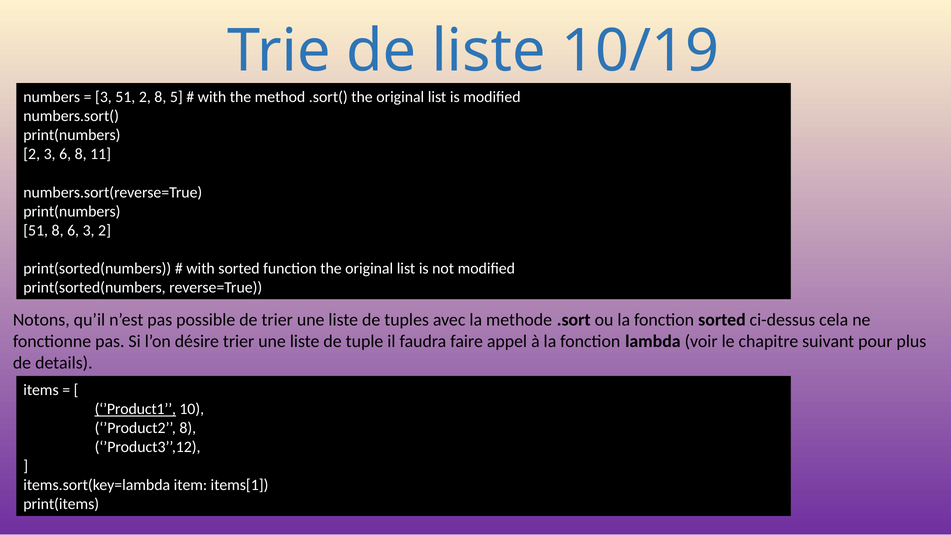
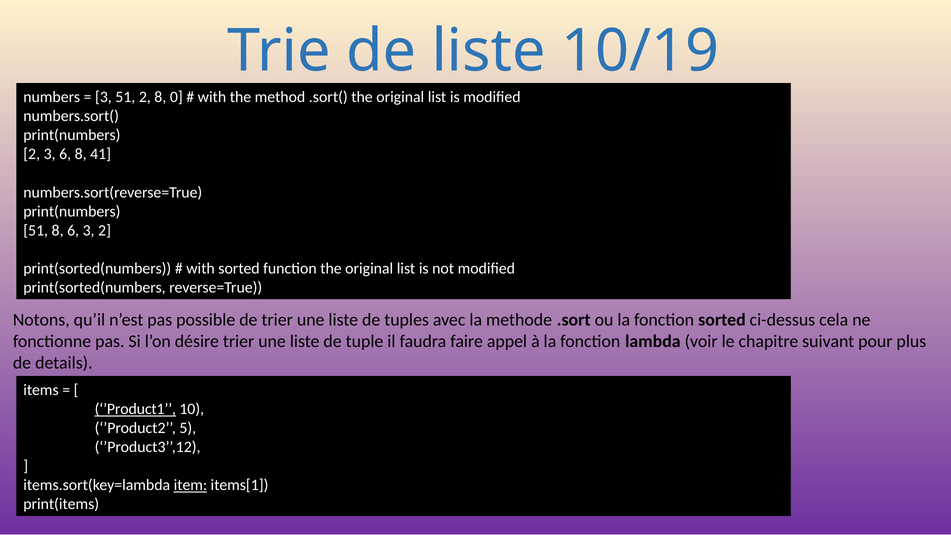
5: 5 -> 0 (176, 97)
11: 11 -> 41 (101, 154)
’Product2 8: 8 -> 5 (188, 428)
item underline: none -> present (190, 485)
